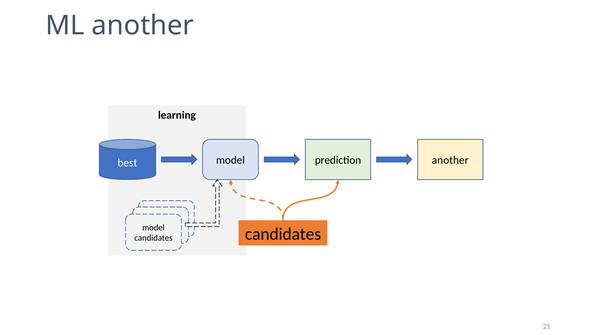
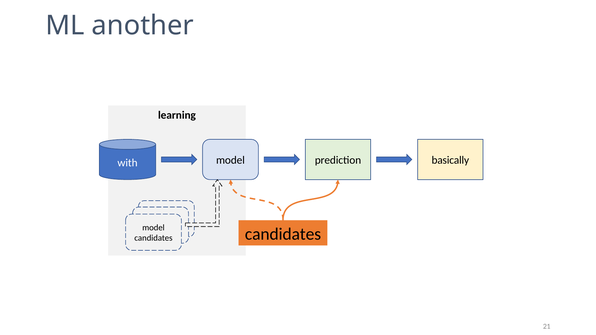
best: best -> with (128, 163)
prediction another: another -> basically (450, 160)
